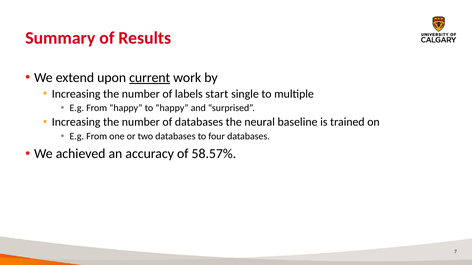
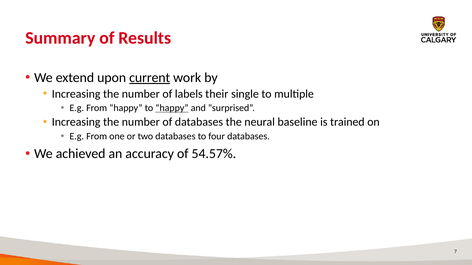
start: start -> their (217, 94)
happy underline: none -> present (172, 108)
58.57%: 58.57% -> 54.57% (214, 154)
